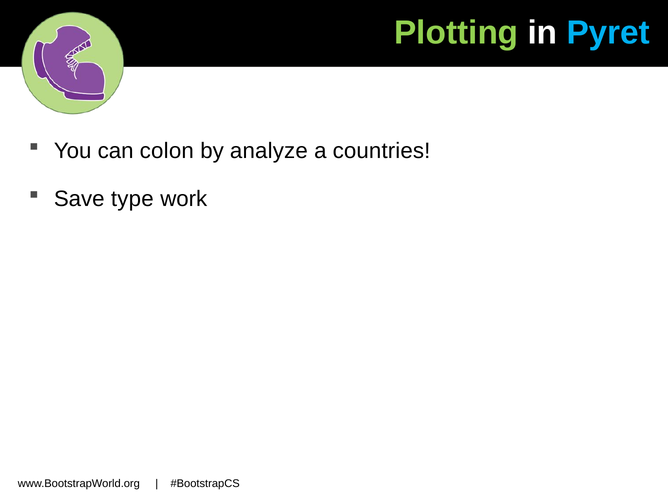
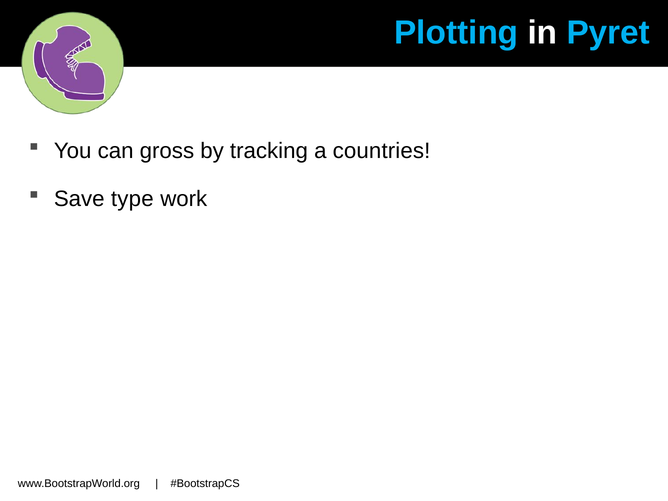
Plotting colour: light green -> light blue (456, 33)
colon: colon -> gross (167, 151)
analyze: analyze -> tracking (269, 151)
